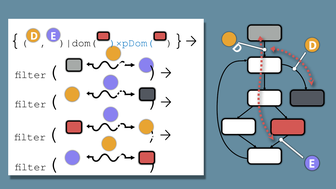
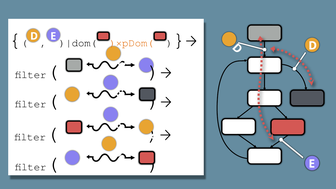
)×pDom( colour: blue -> orange (132, 43)
